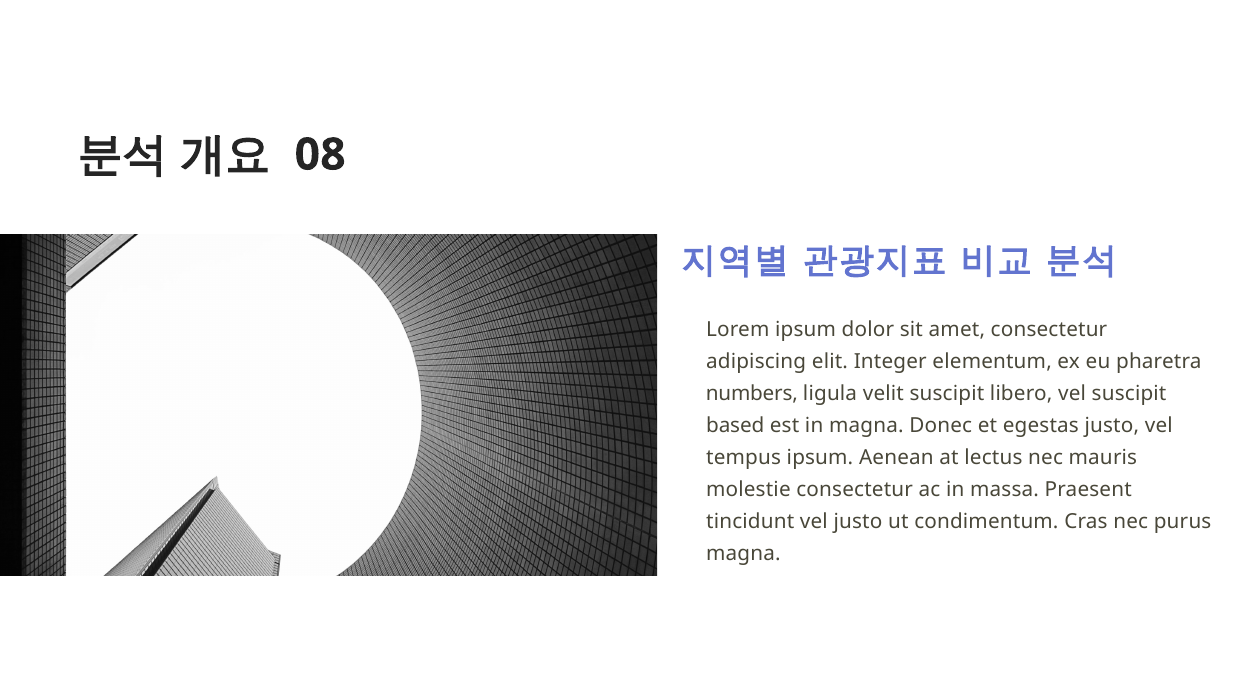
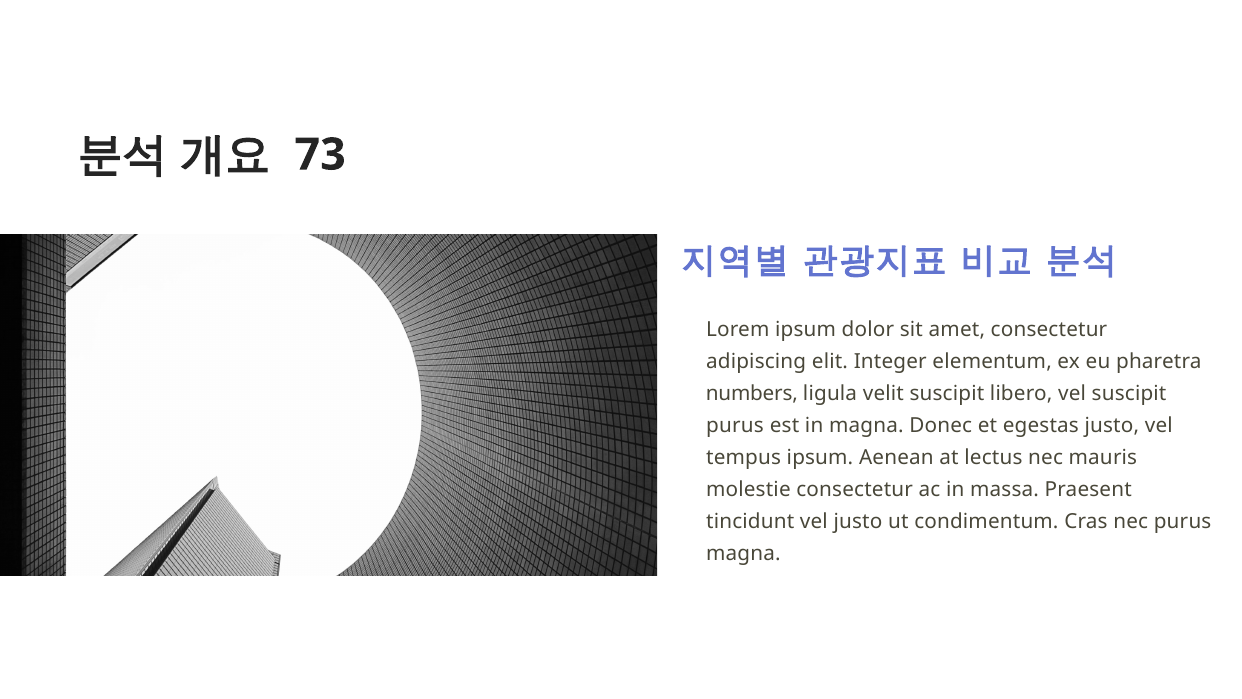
08: 08 -> 73 (320, 155)
based: based -> purus (735, 425)
